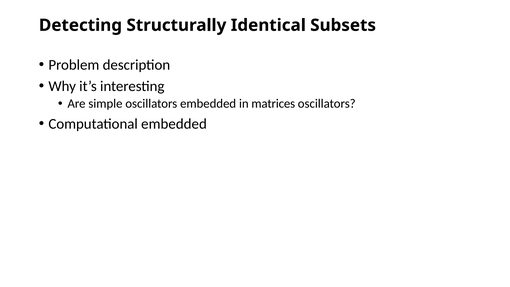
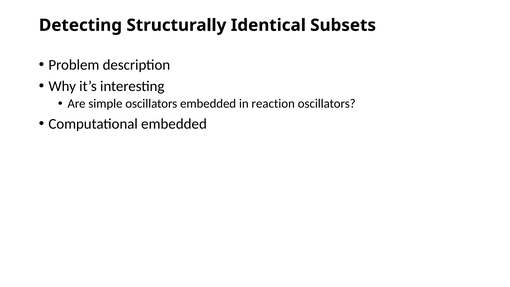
matrices: matrices -> reaction (273, 104)
